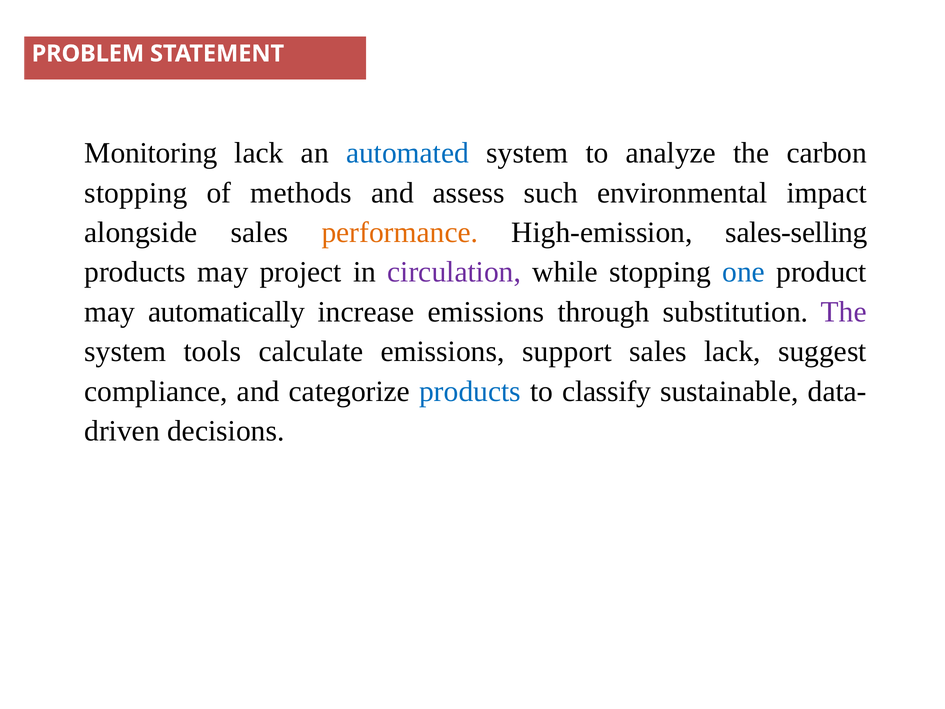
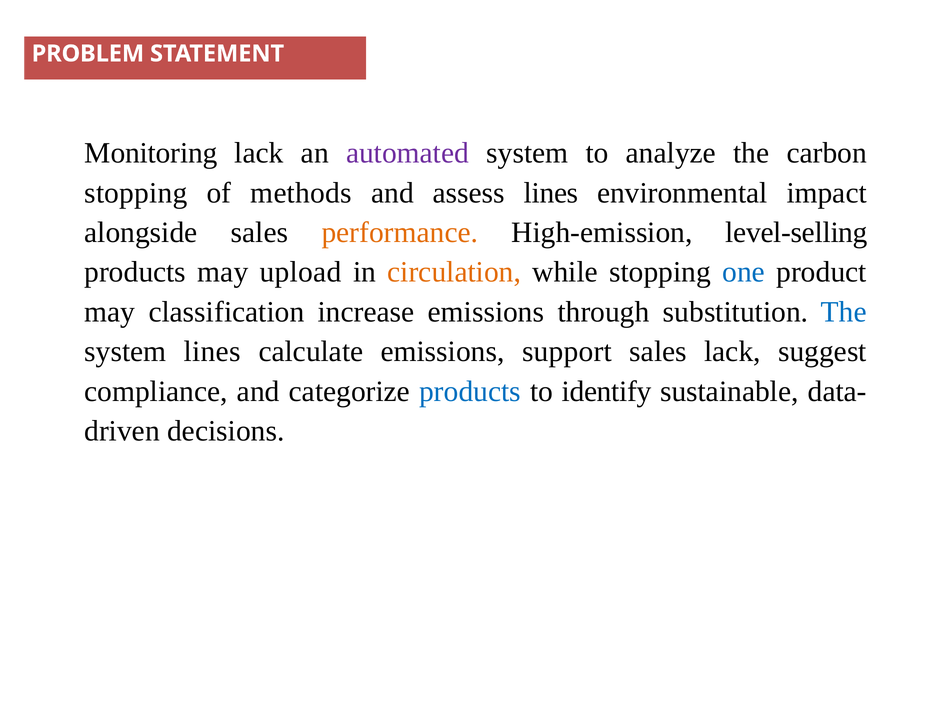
automated colour: blue -> purple (408, 153)
assess such: such -> lines (551, 193)
sales-selling: sales-selling -> level-selling (797, 232)
project: project -> upload (301, 272)
circulation colour: purple -> orange (454, 272)
automatically: automatically -> classification (226, 312)
The colour: purple -> blue (844, 312)
system tools: tools -> lines (212, 351)
classify: classify -> identify (607, 391)
